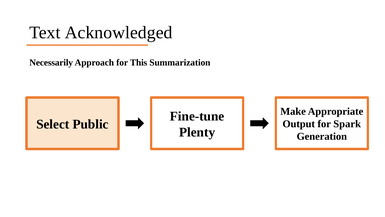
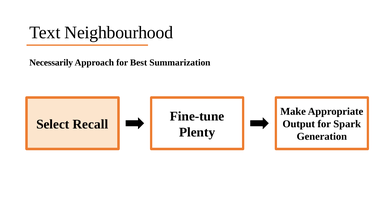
Acknowledged: Acknowledged -> Neighbourhood (119, 32)
This: This -> Best (139, 62)
Public: Public -> Recall (90, 124)
